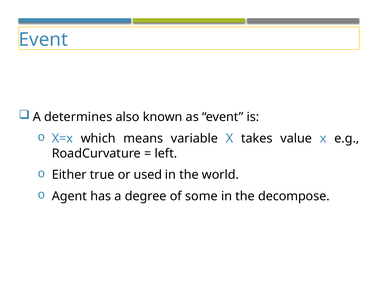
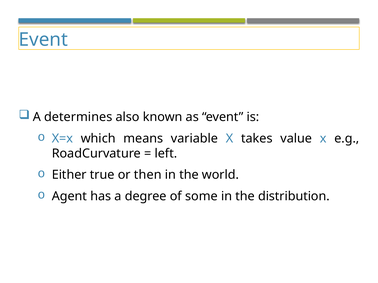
used: used -> then (148, 175)
decompose: decompose -> distribution (294, 197)
